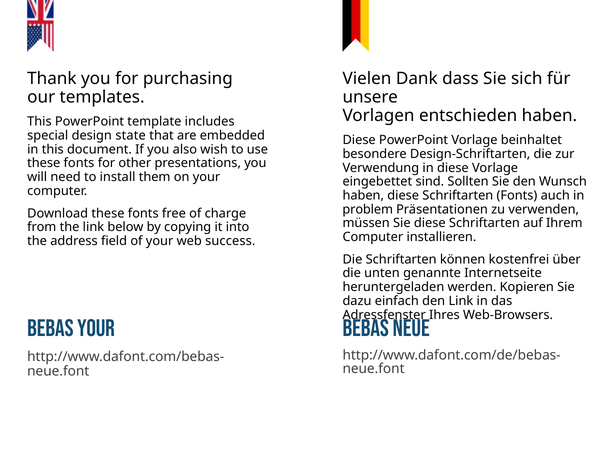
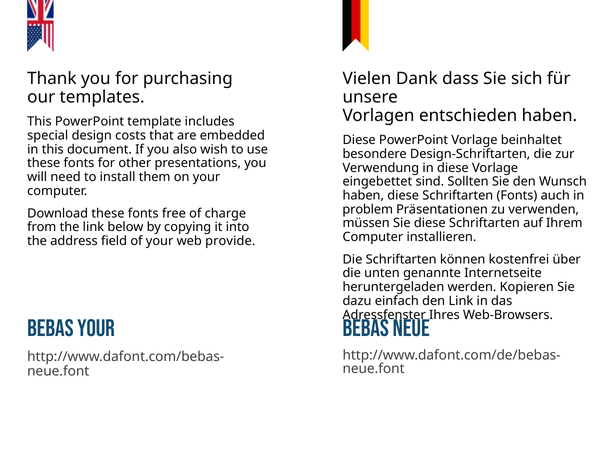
state: state -> costs (131, 136)
success: success -> provide (230, 241)
